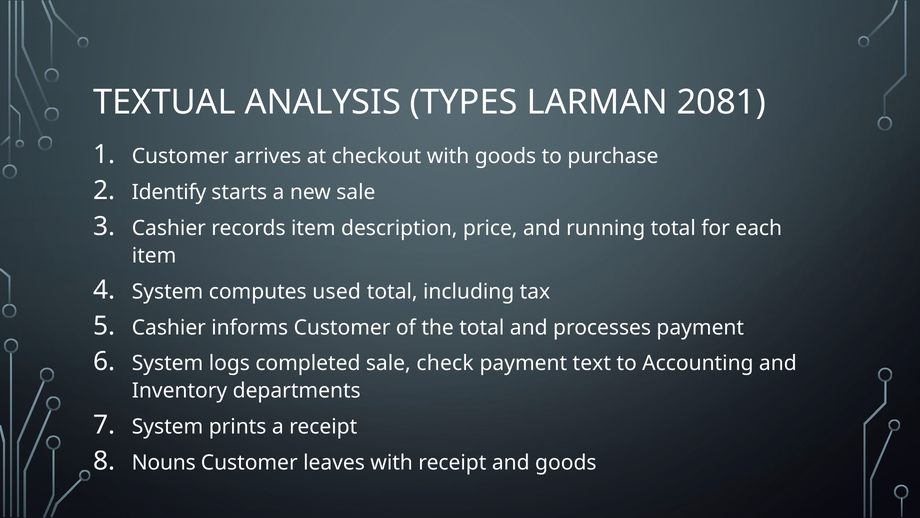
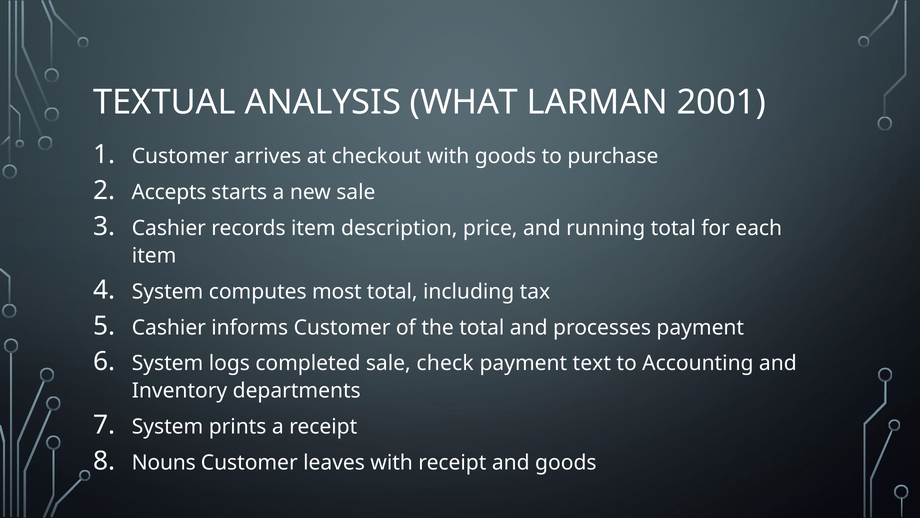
TYPES: TYPES -> WHAT (464, 102)
2081: 2081 -> 2001 (721, 102)
Identify: Identify -> Accepts (169, 192)
used: used -> most (337, 291)
